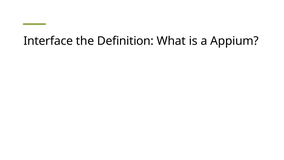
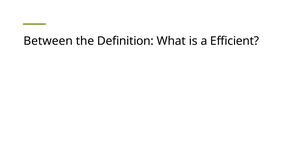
Interface: Interface -> Between (48, 41)
Appium: Appium -> Efficient (235, 41)
